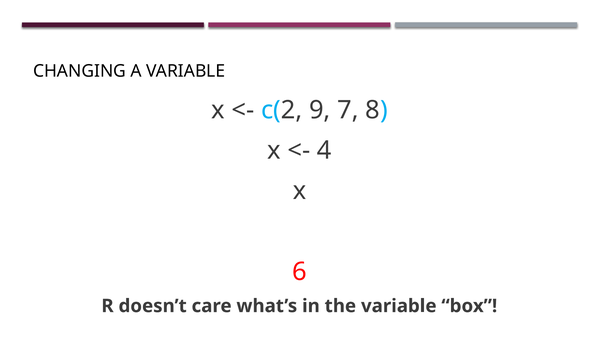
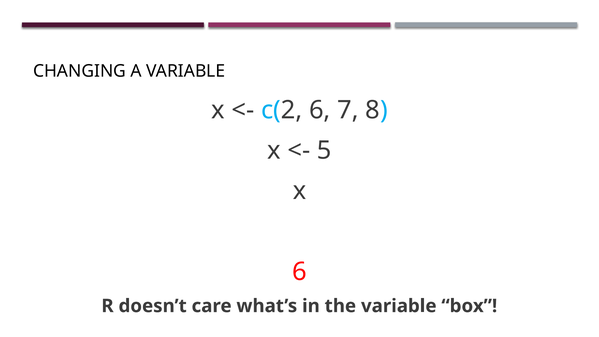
c(2 9: 9 -> 6 (320, 110)
4: 4 -> 5 (324, 150)
